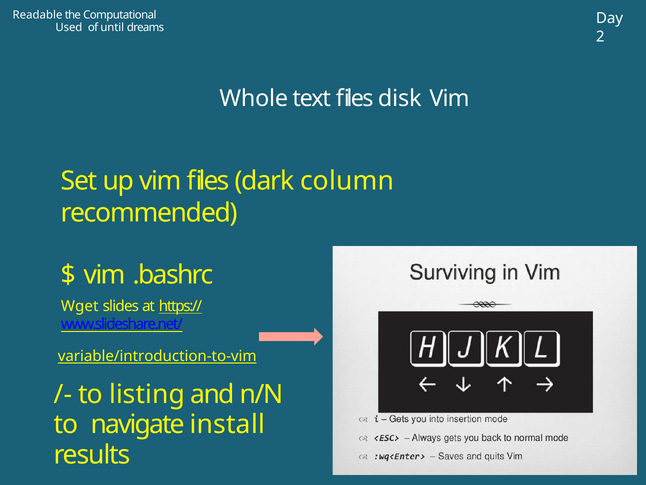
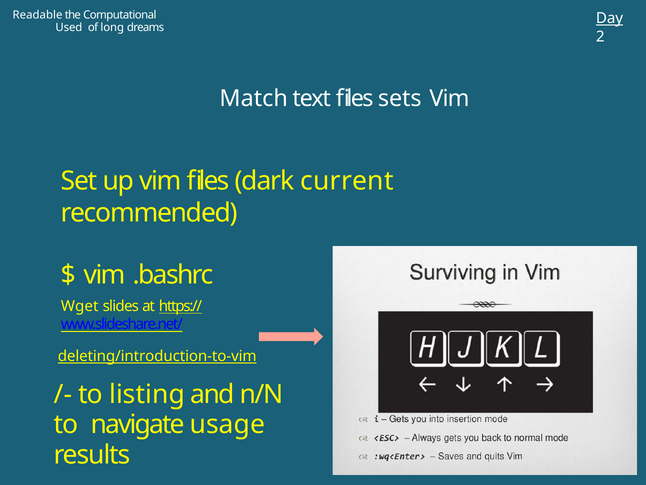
Day underline: none -> present (609, 18)
until: until -> long (112, 28)
Whole: Whole -> Match (254, 98)
disk: disk -> sets (400, 98)
column: column -> current (347, 181)
variable/introduction-to-vim: variable/introduction-to-vim -> deleting/introduction-to-vim (157, 356)
install: install -> usage (227, 424)
